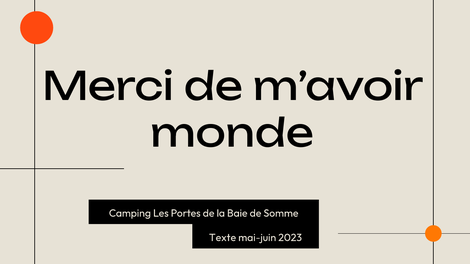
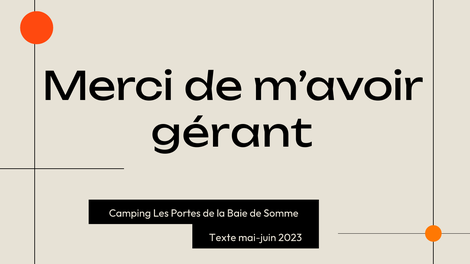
monde: monde -> gérant (232, 134)
